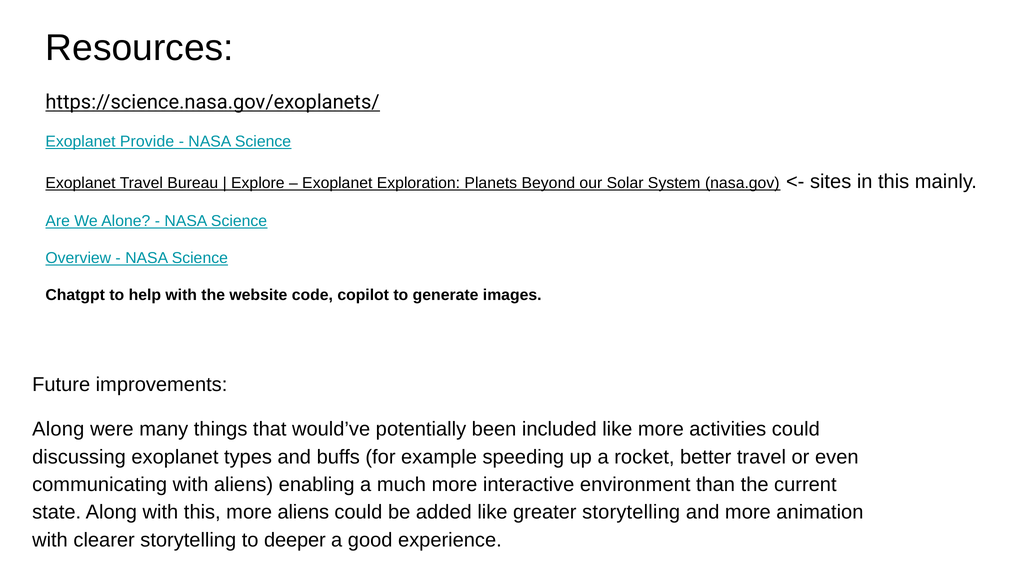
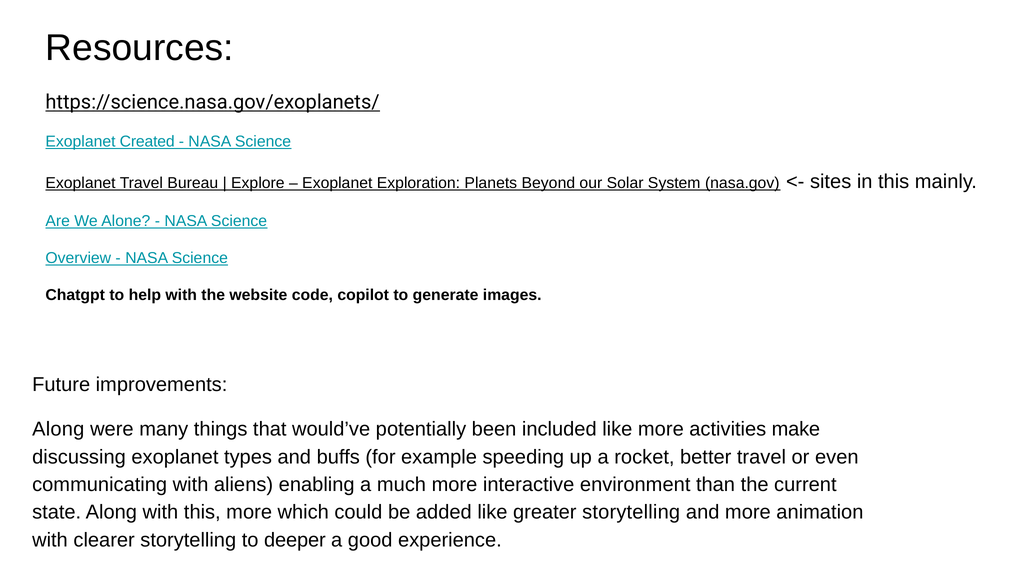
Provide: Provide -> Created (147, 142)
activities could: could -> make (796, 429)
more aliens: aliens -> which (303, 512)
